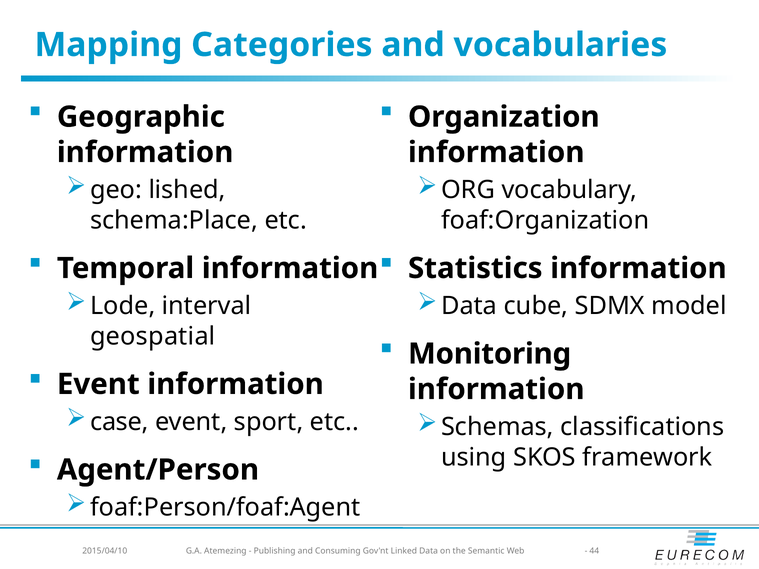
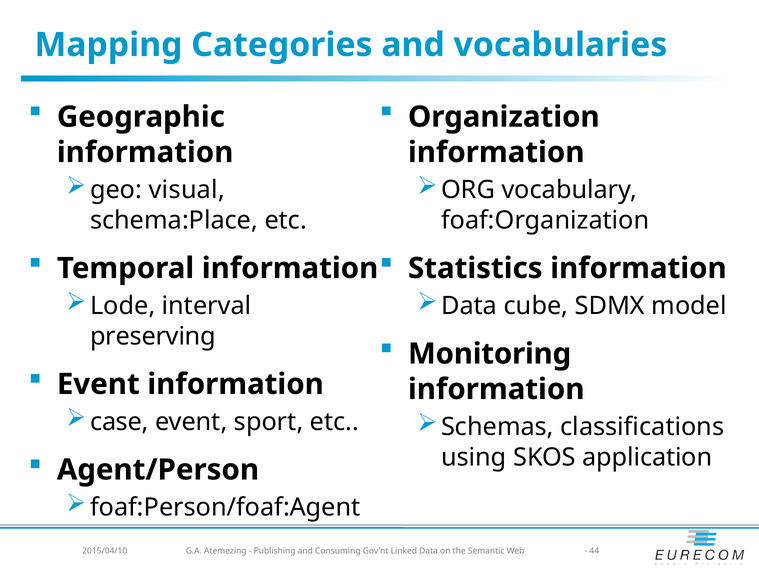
lished: lished -> visual (187, 190)
geospatial: geospatial -> preserving (153, 336)
framework: framework -> application (647, 457)
